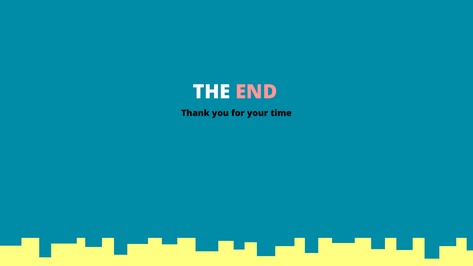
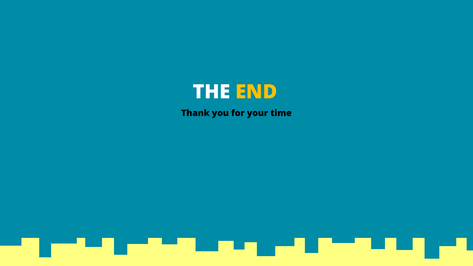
END colour: pink -> yellow (256, 92)
